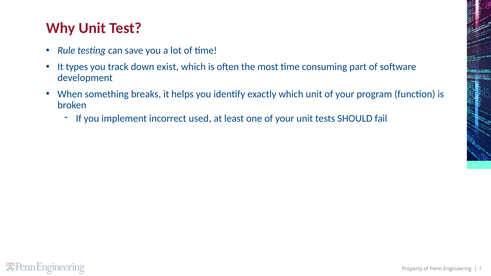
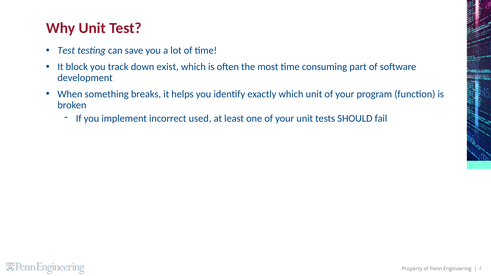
Rule: Rule -> Test (66, 51)
types: types -> block (77, 67)
